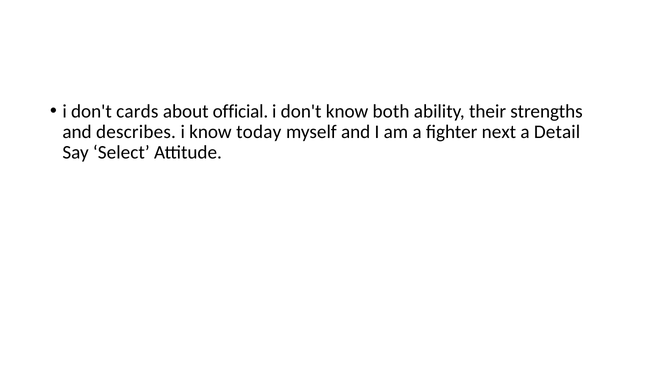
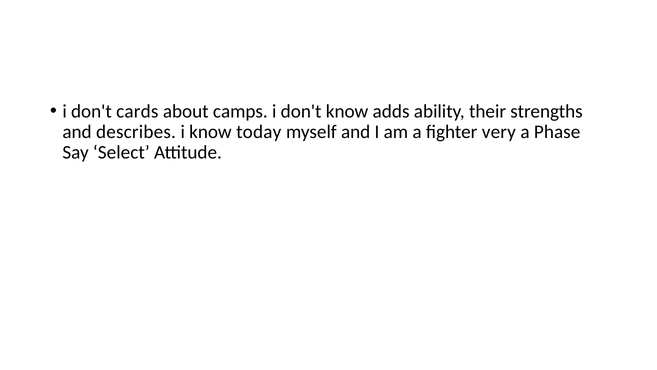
official: official -> camps (240, 111)
both: both -> adds (391, 111)
next: next -> very (499, 132)
Detail: Detail -> Phase (557, 132)
